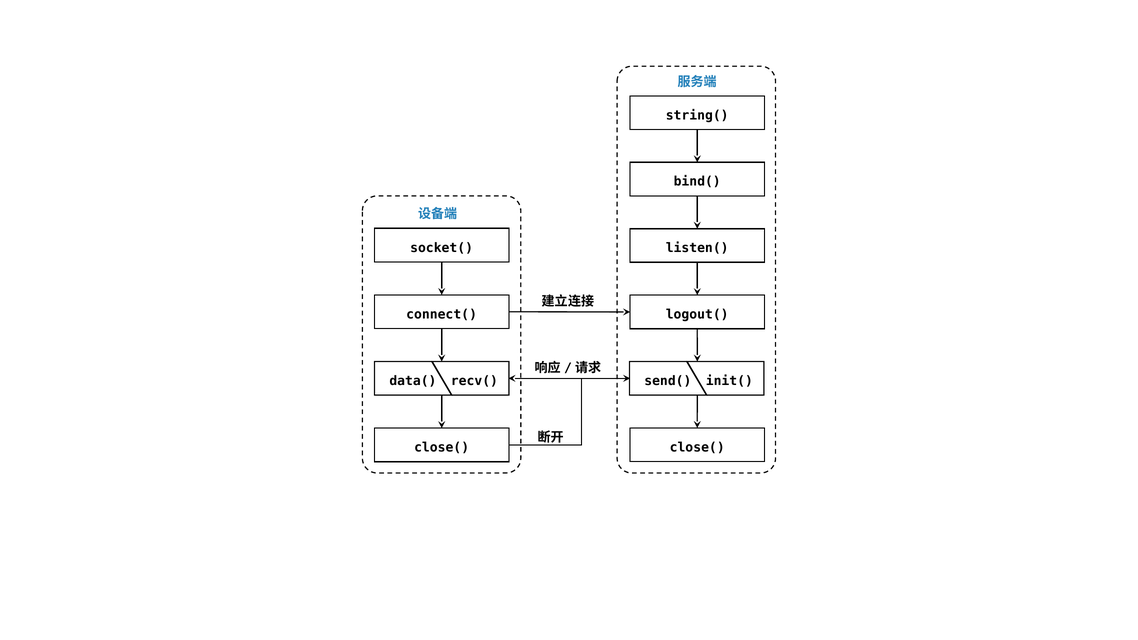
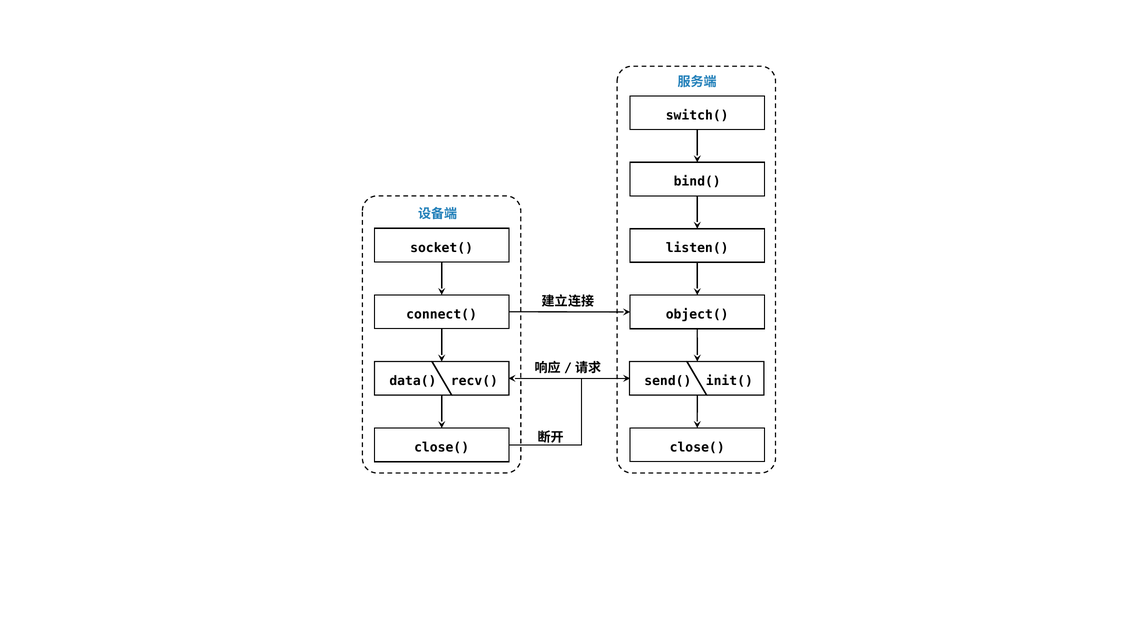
string(: string( -> switch( (697, 115)
logout(: logout( -> object( (697, 315)
